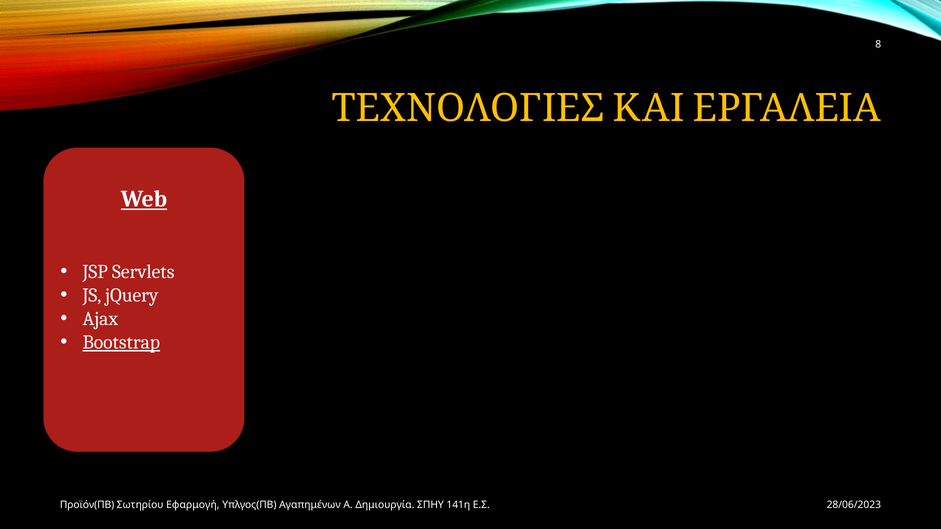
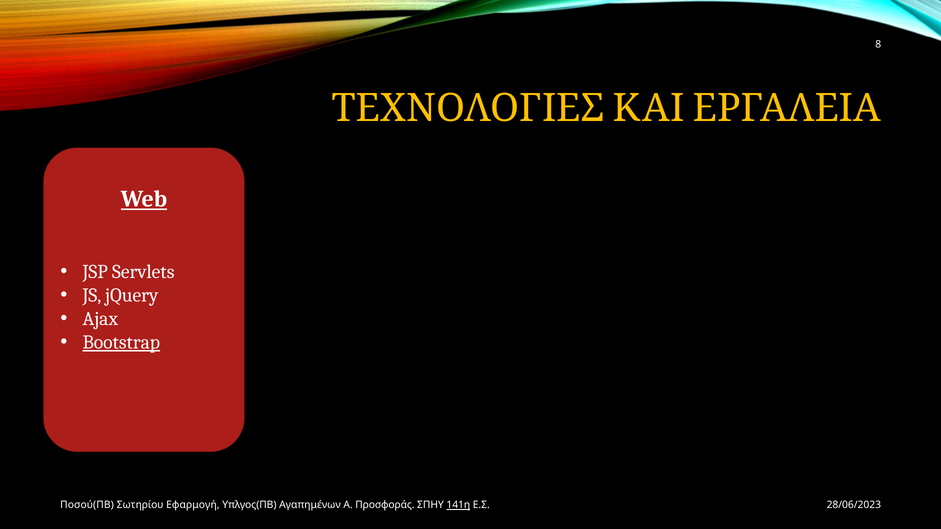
Προϊόν(ΠΒ: Προϊόν(ΠΒ -> Ποσού(ΠΒ (87, 505)
Δημιουργία: Δημιουργία -> Προσφοράς (385, 505)
141η underline: none -> present (458, 505)
